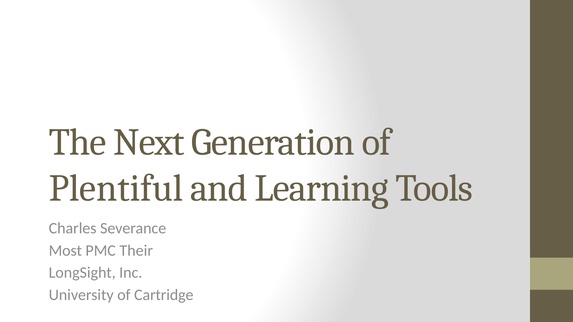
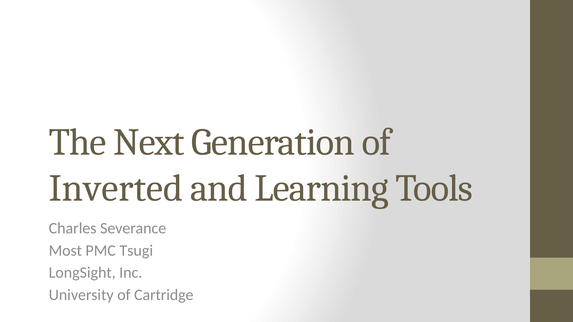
Plentiful: Plentiful -> Inverted (116, 188)
Their: Their -> Tsugi (136, 251)
